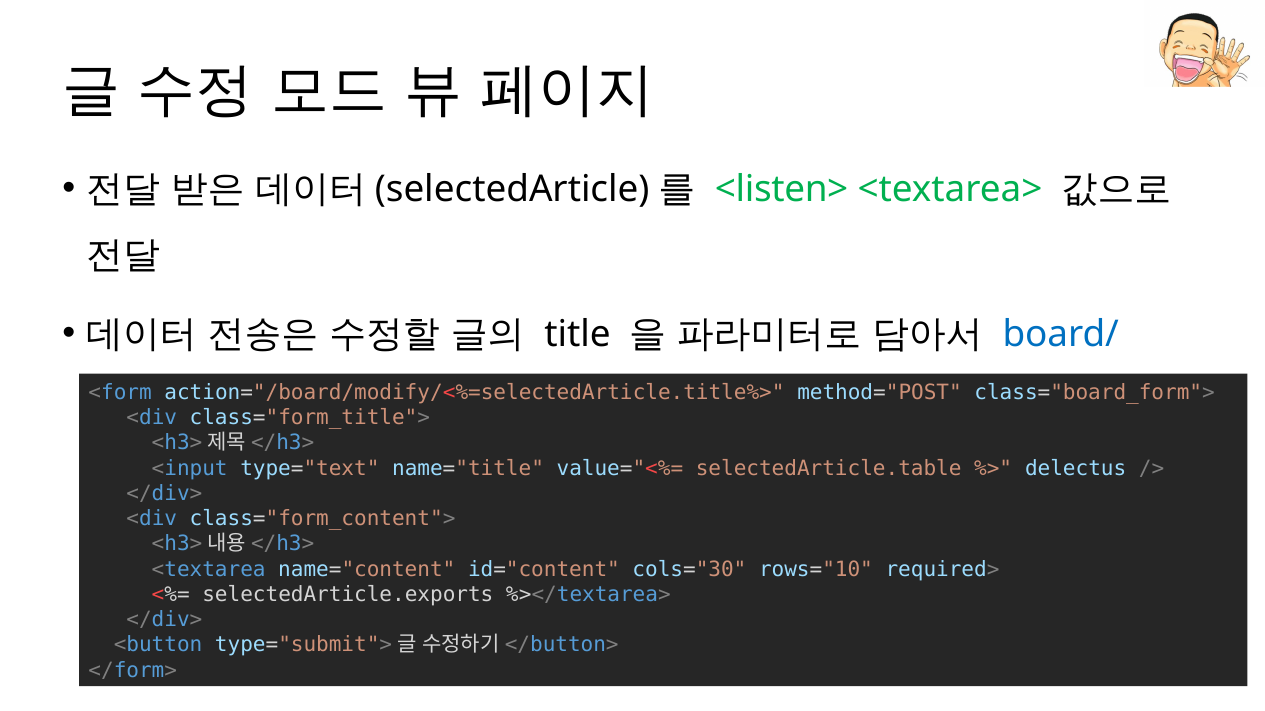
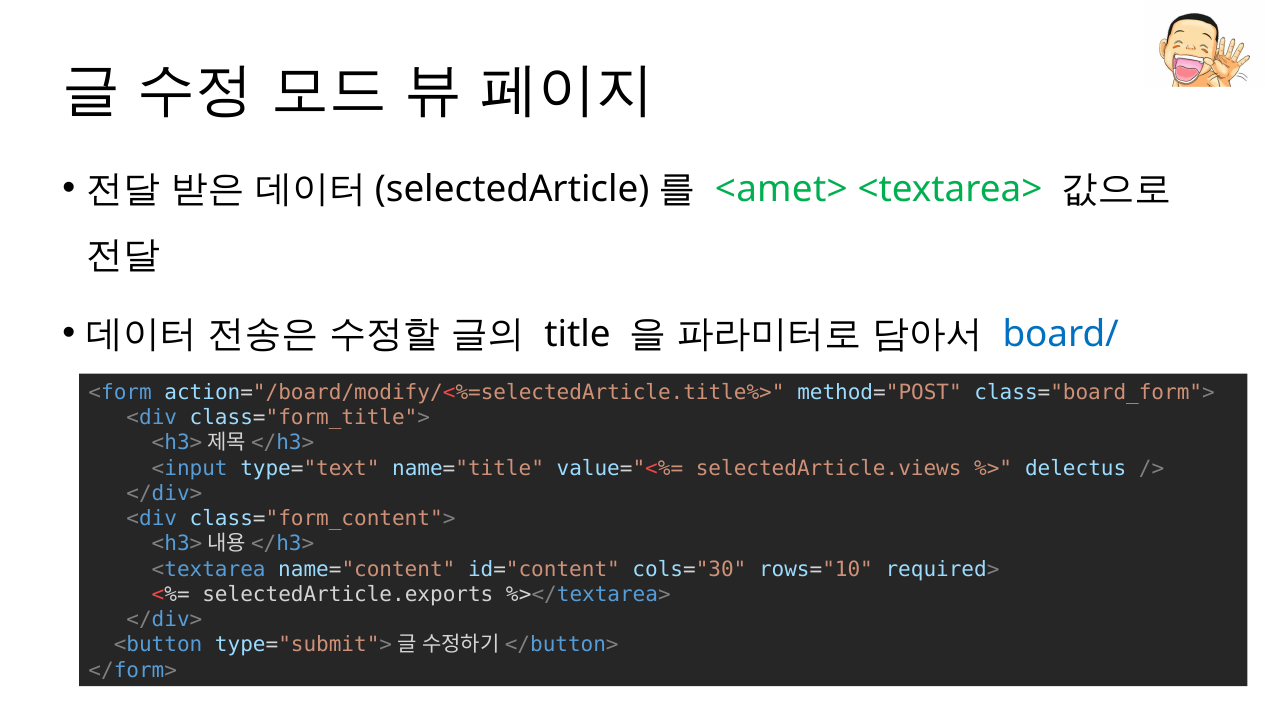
<listen>: <listen> -> <amet> (781, 189)
selectedArticle.table: selectedArticle.table -> selectedArticle.views (829, 468)
